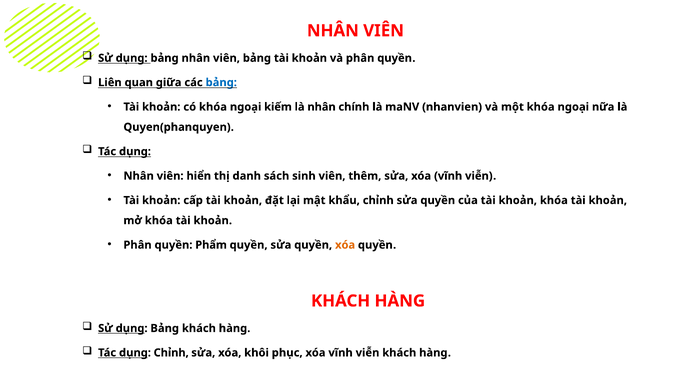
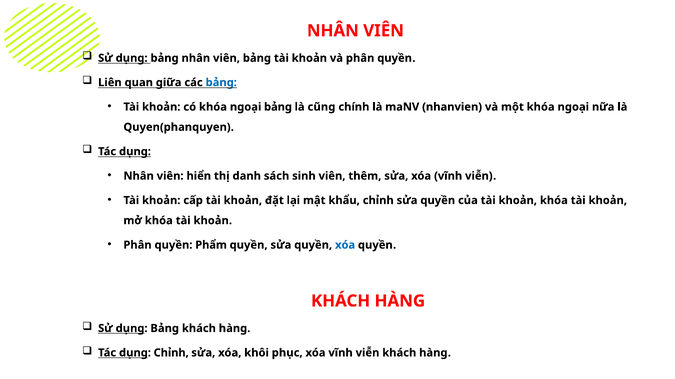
ngoại kiếm: kiếm -> bảng (278, 107)
là nhân: nhân -> cũng (321, 107)
xóa colour: orange -> blue (345, 245)
